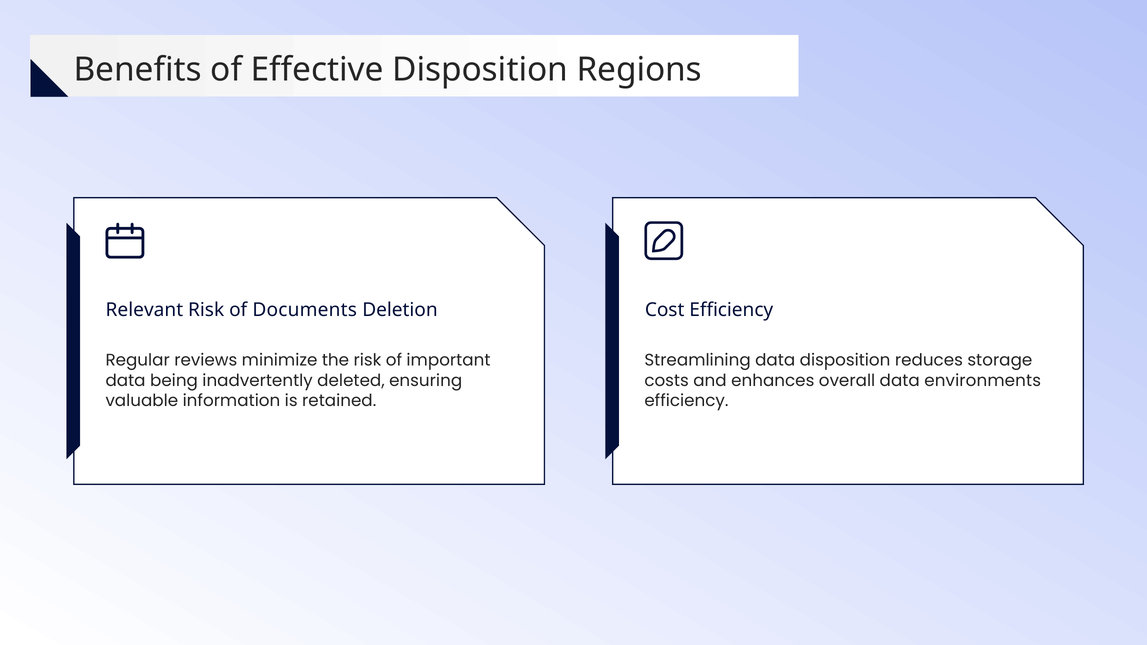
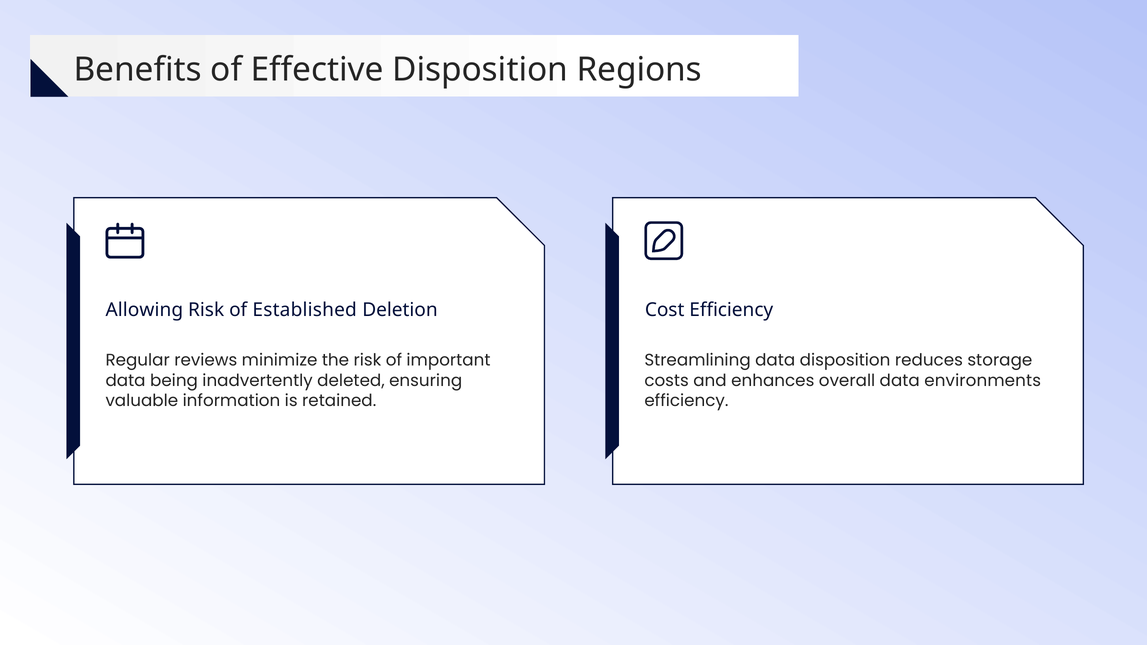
Relevant: Relevant -> Allowing (144, 310)
Documents: Documents -> Established (305, 310)
